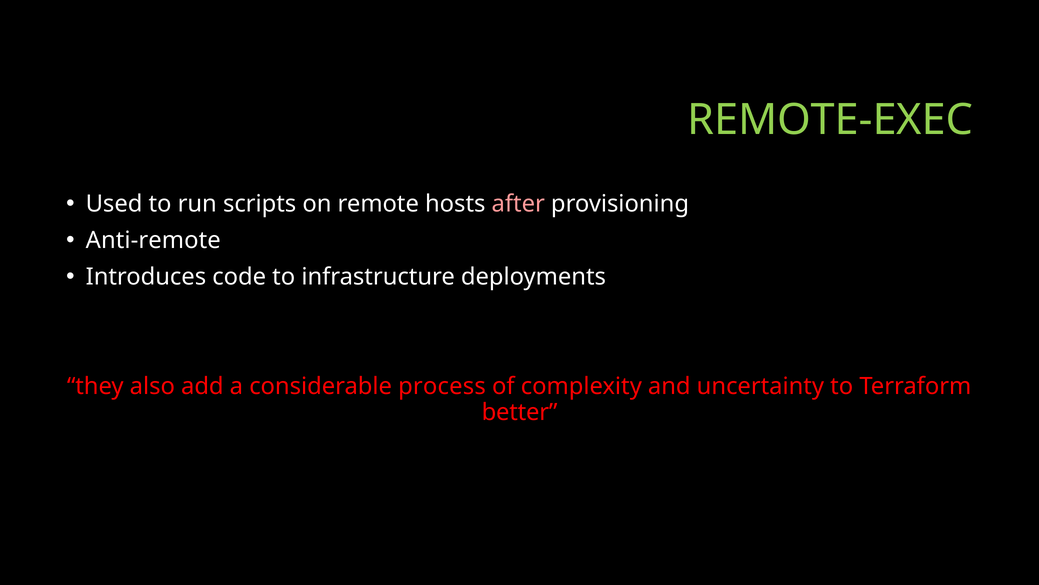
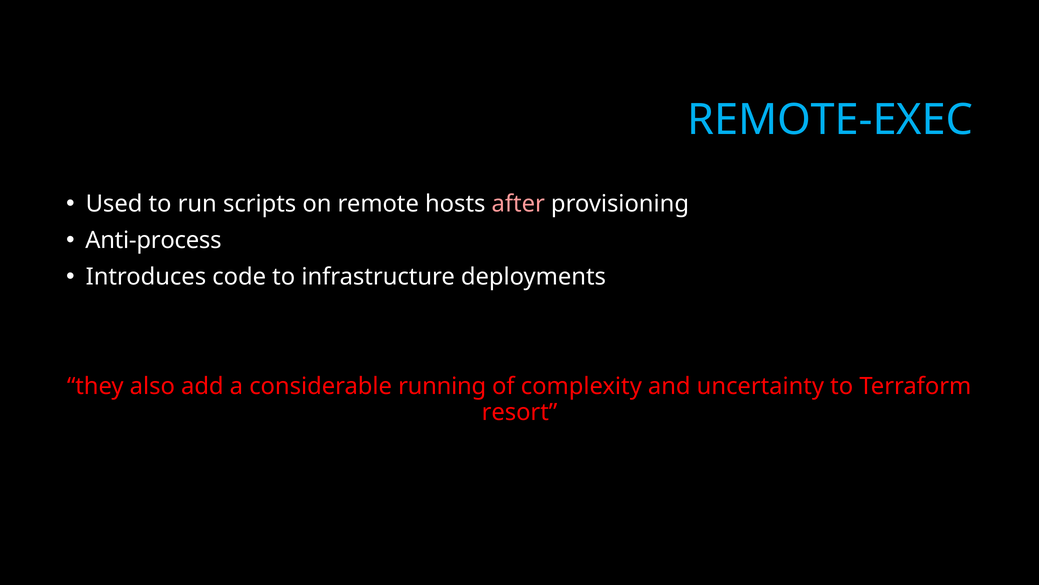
REMOTE-EXEC colour: light green -> light blue (830, 120)
Anti-remote: Anti-remote -> Anti-process (153, 240)
process: process -> running (442, 386)
better: better -> resort (519, 412)
